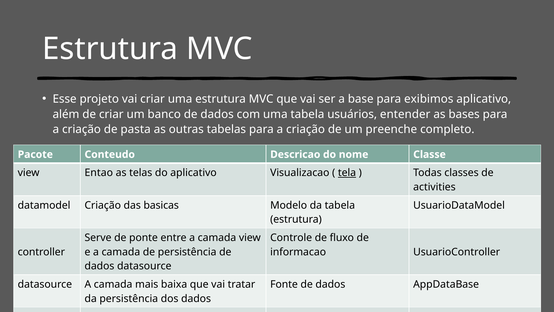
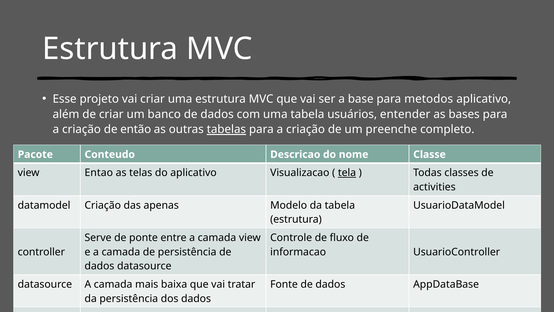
exibimos: exibimos -> metodos (429, 99)
pasta: pasta -> então (136, 129)
tabelas underline: none -> present (226, 129)
basicas: basicas -> apenas (161, 205)
